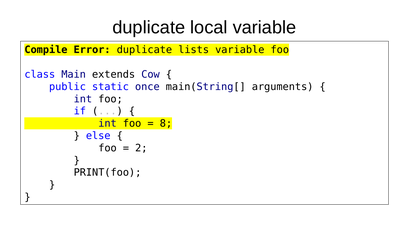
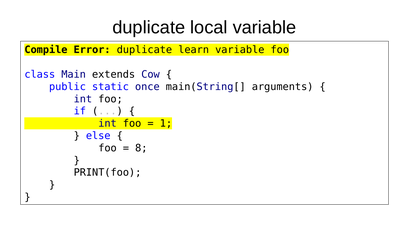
lists: lists -> learn (194, 50)
8: 8 -> 1 (166, 124)
2: 2 -> 8 (141, 148)
